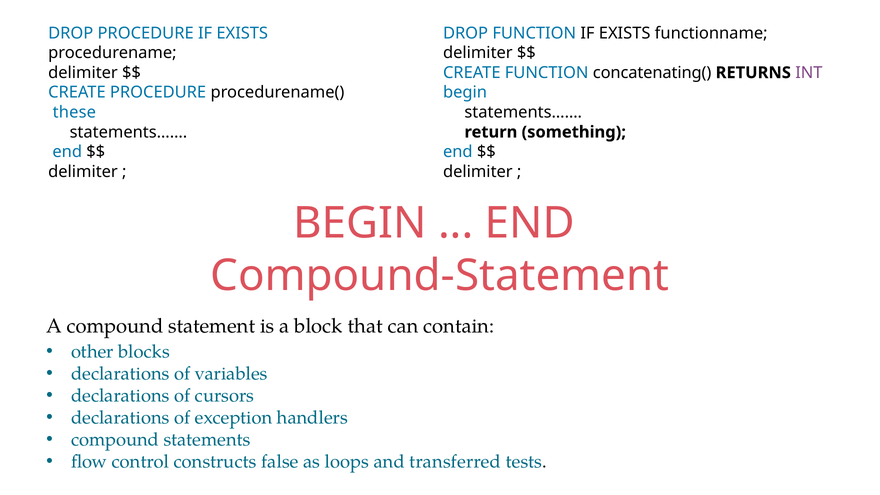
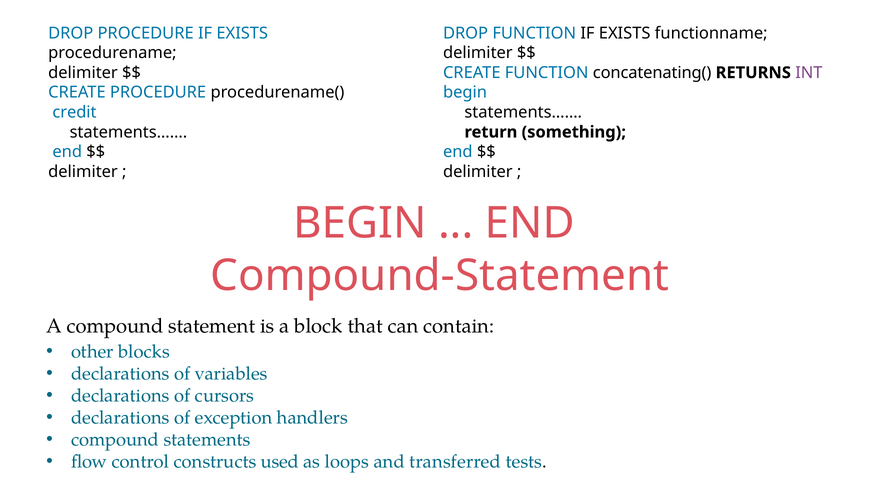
these: these -> credit (74, 112)
false: false -> used (280, 462)
